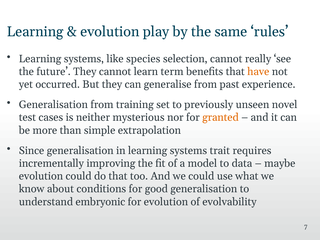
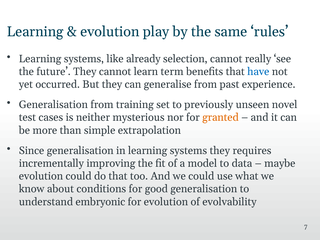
species: species -> already (143, 59)
have colour: orange -> blue (258, 72)
systems trait: trait -> they (220, 151)
